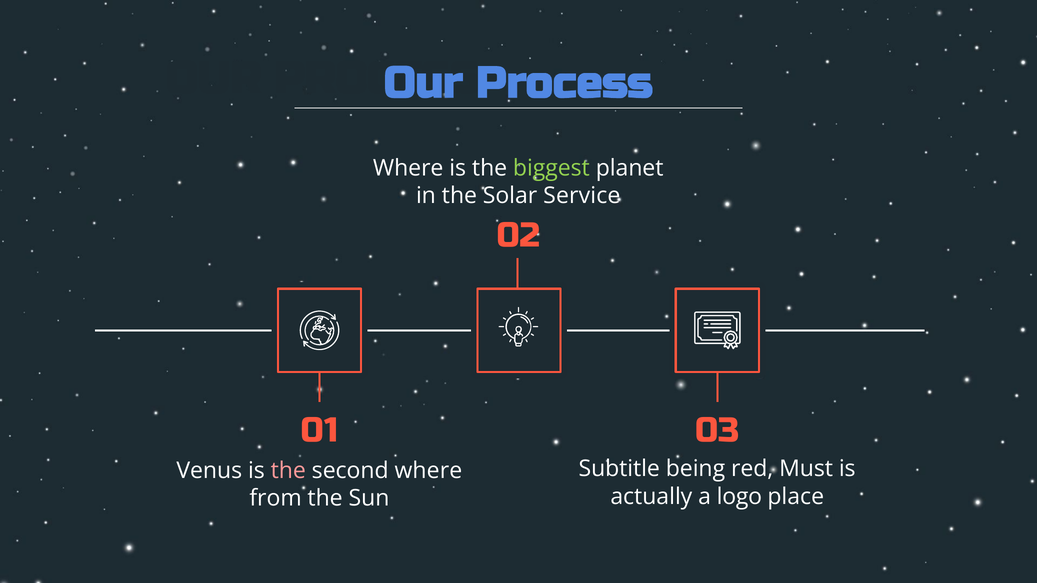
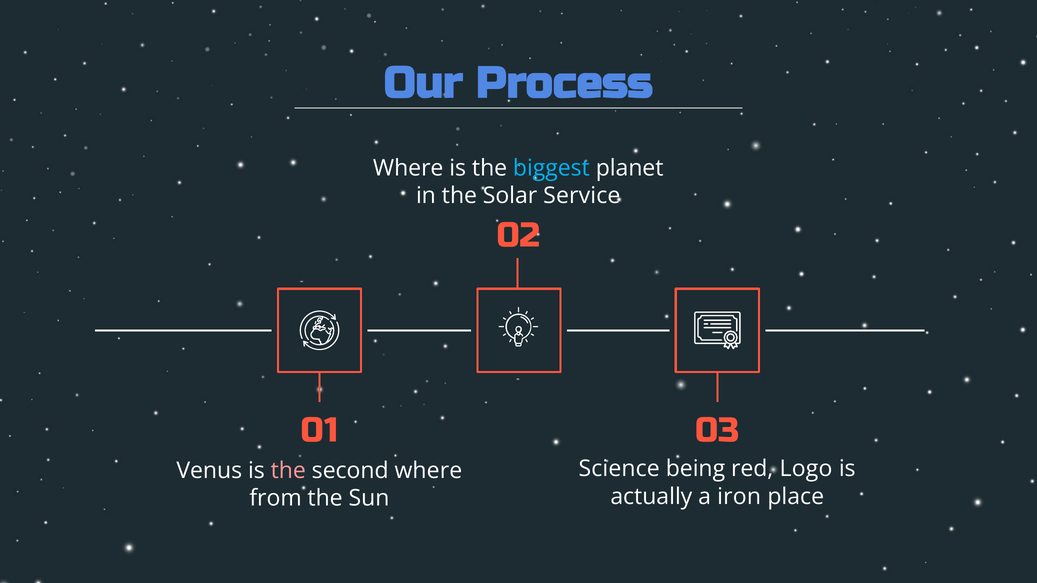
biggest colour: light green -> light blue (551, 168)
Subtitle: Subtitle -> Science (619, 469)
Must: Must -> Logo (806, 469)
logo: logo -> iron (739, 497)
